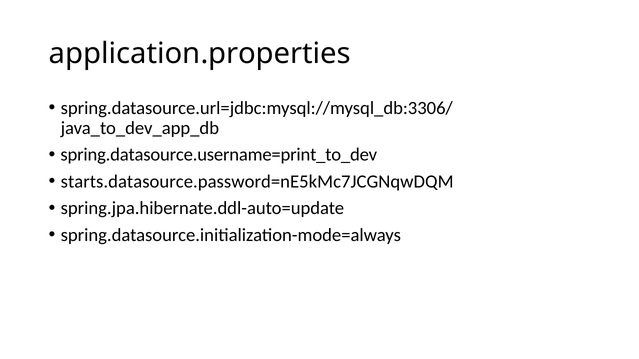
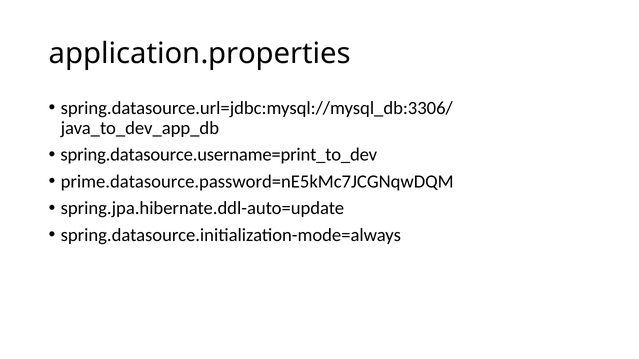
starts.datasource.password=nE5kMc7JCGNqwDQM: starts.datasource.password=nE5kMc7JCGNqwDQM -> prime.datasource.password=nE5kMc7JCGNqwDQM (257, 182)
